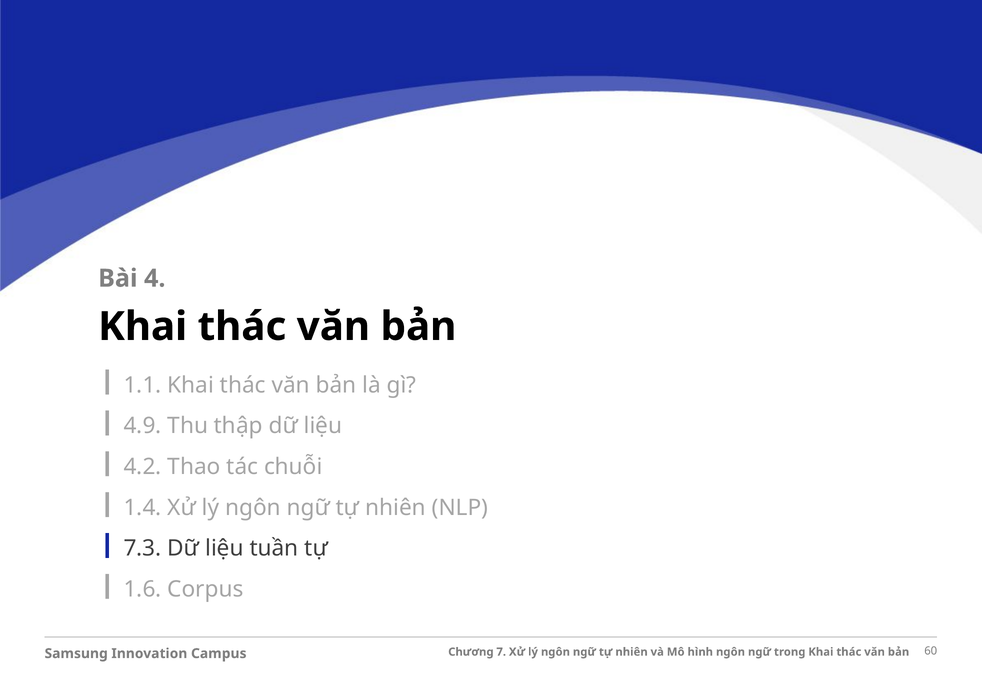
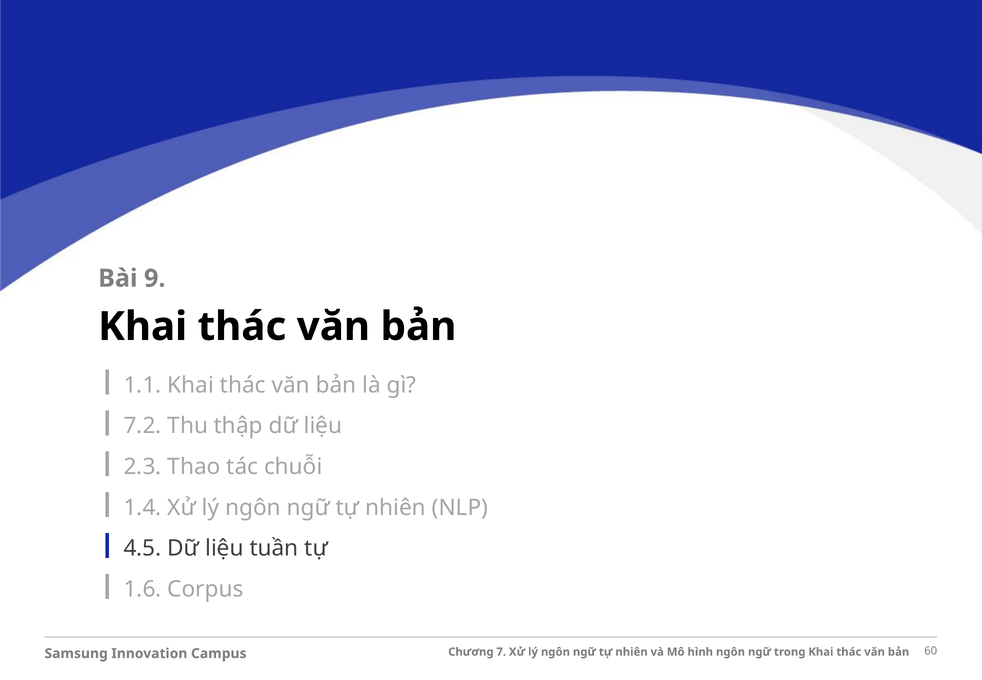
4: 4 -> 9 (155, 278)
4.9: 4.9 -> 7.2 (143, 426)
4.2: 4.2 -> 2.3 (143, 467)
7.3: 7.3 -> 4.5 (143, 548)
